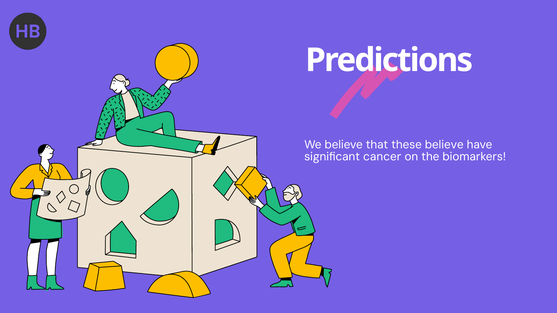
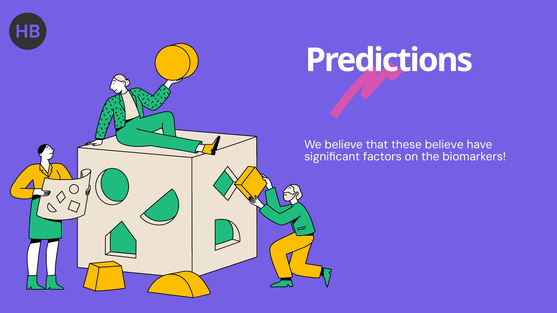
cancer: cancer -> factors (382, 157)
